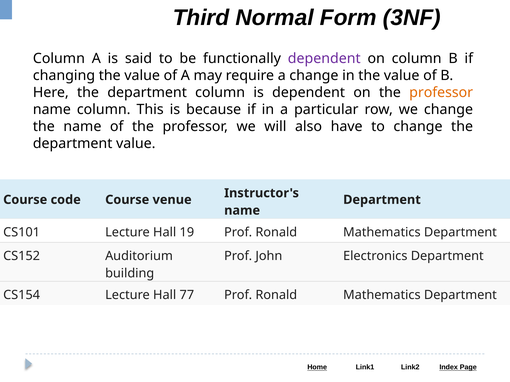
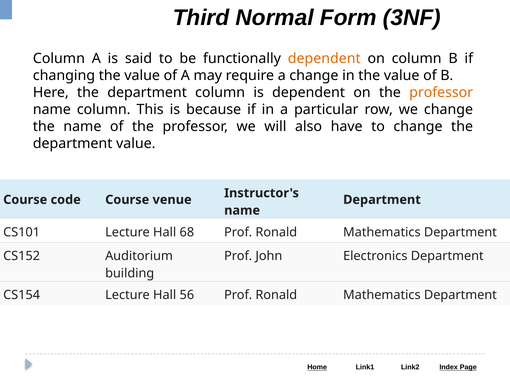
dependent colour: purple -> orange (324, 59)
19: 19 -> 68 (187, 232)
77: 77 -> 56 (187, 295)
